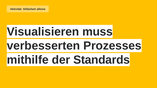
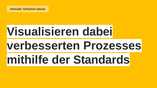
muss: muss -> dabei (98, 32)
